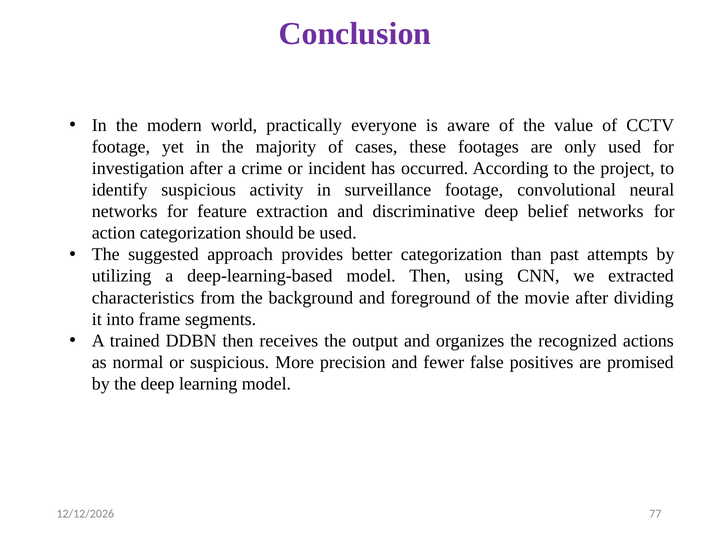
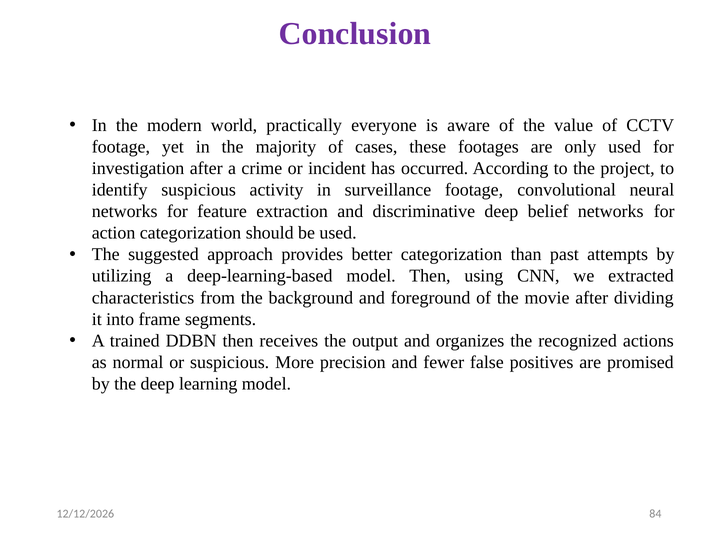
77: 77 -> 84 (655, 514)
